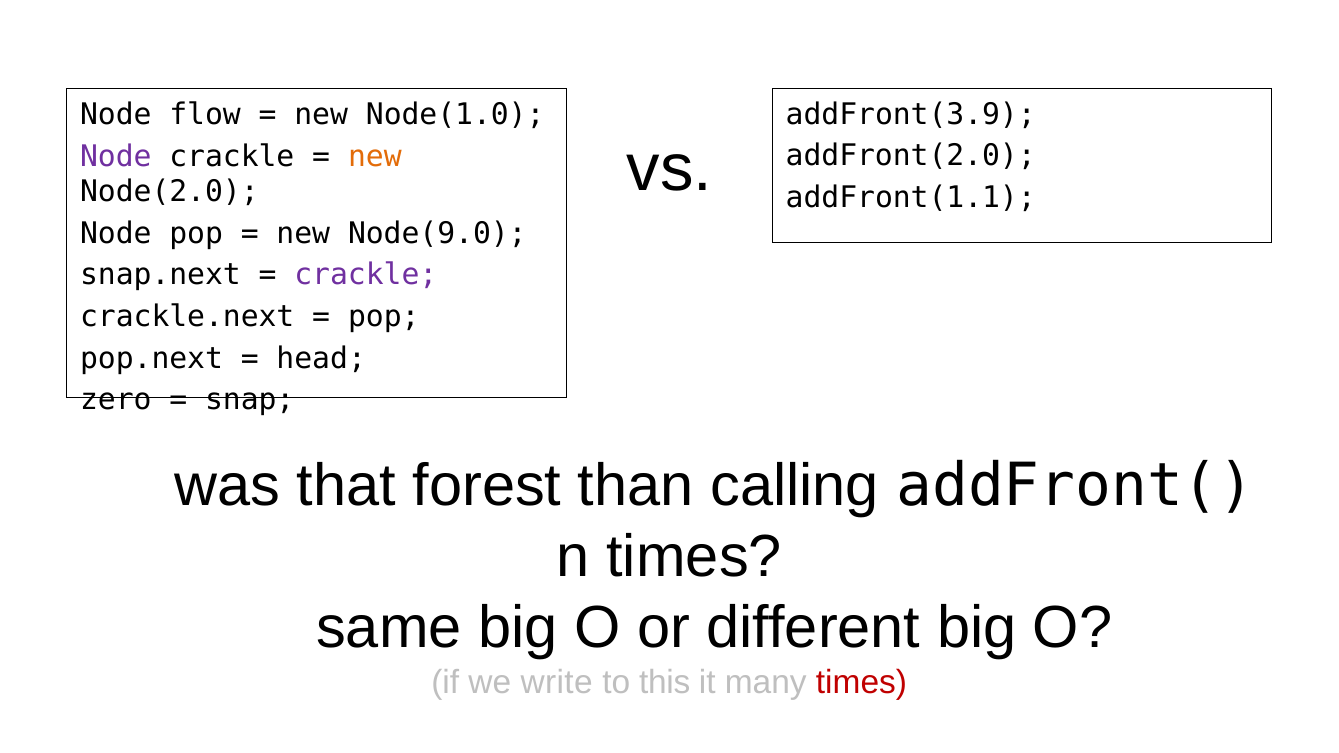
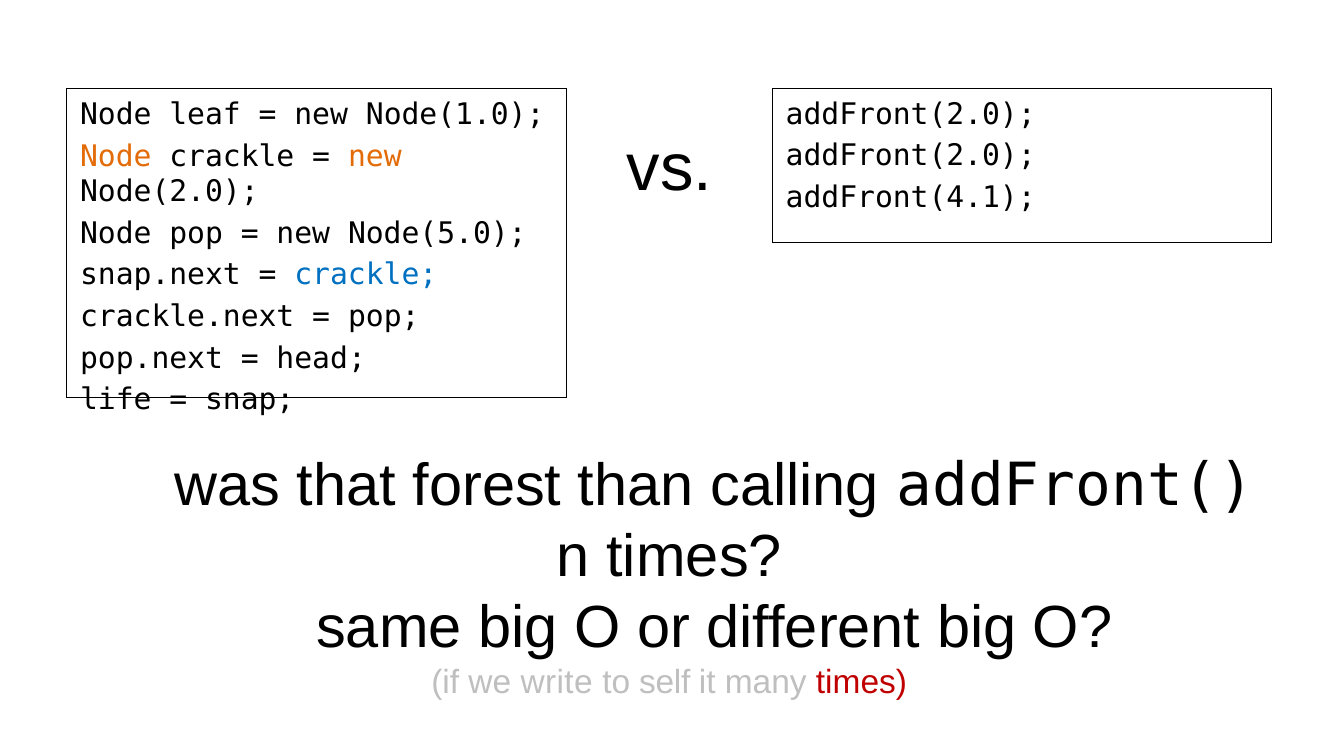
addFront(3.9: addFront(3.9 -> addFront(2.0 (911, 115)
flow: flow -> leaf (205, 115)
Node colour: purple -> orange (116, 156)
addFront(1.1: addFront(1.1 -> addFront(4.1 (911, 198)
Node(9.0: Node(9.0 -> Node(5.0 (437, 234)
crackle colour: purple -> blue (366, 275)
zero: zero -> life (116, 400)
this: this -> self (665, 682)
